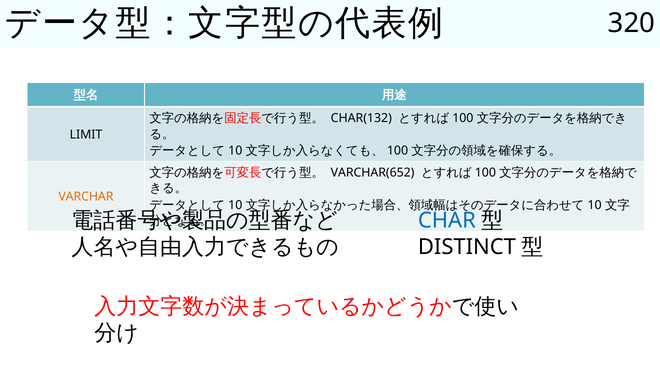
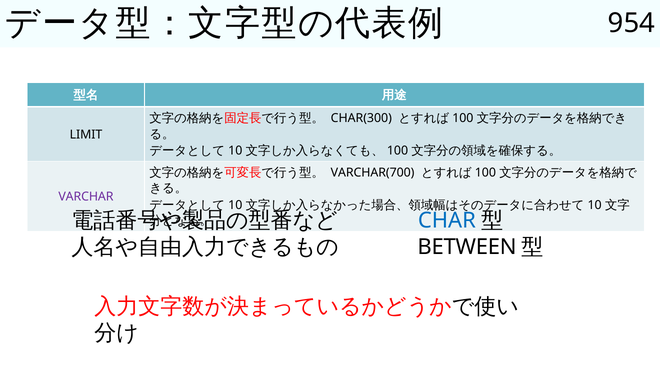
320: 320 -> 954 (632, 23)
CHAR(132: CHAR(132 -> CHAR(300 (361, 118)
VARCHAR(652: VARCHAR(652 -> VARCHAR(700 (373, 173)
VARCHAR colour: orange -> purple (86, 197)
DISTINCT: DISTINCT -> BETWEEN (467, 247)
